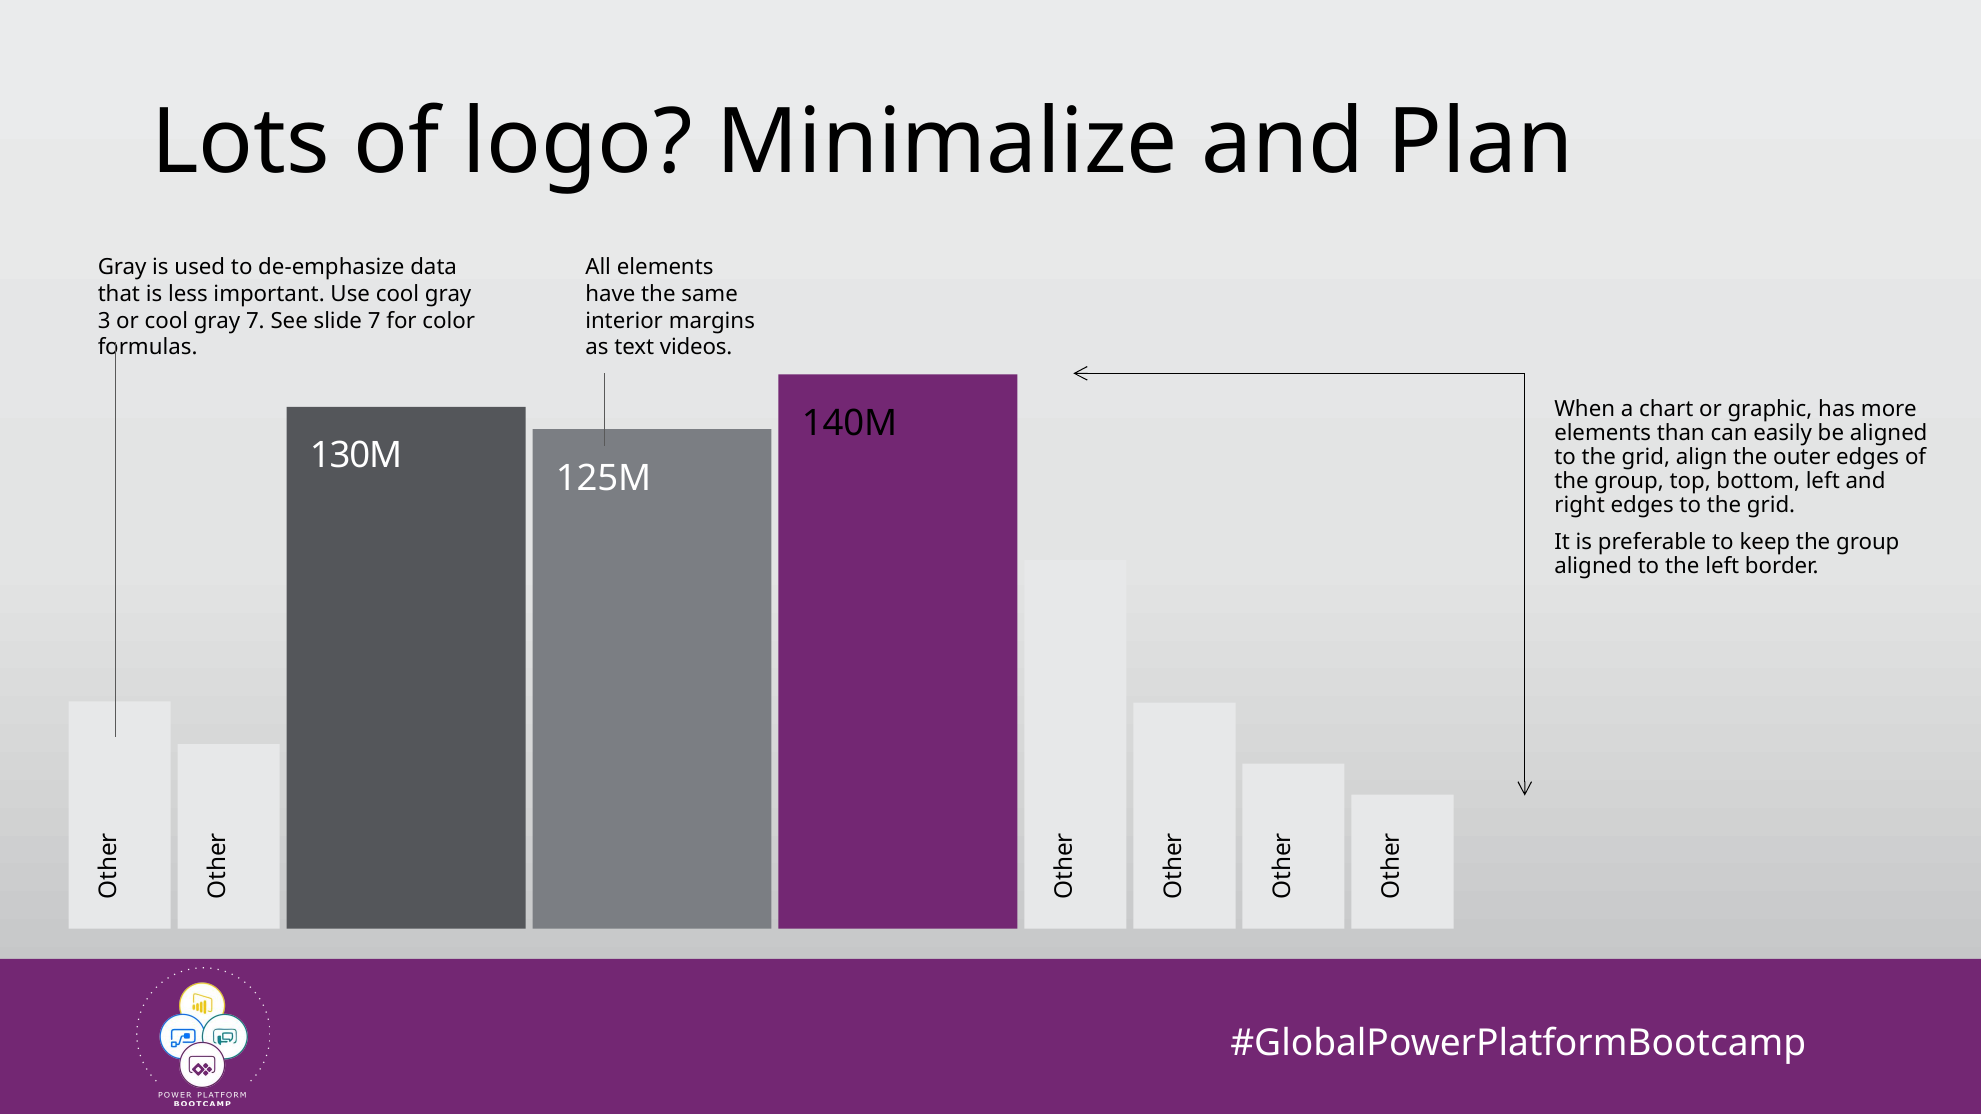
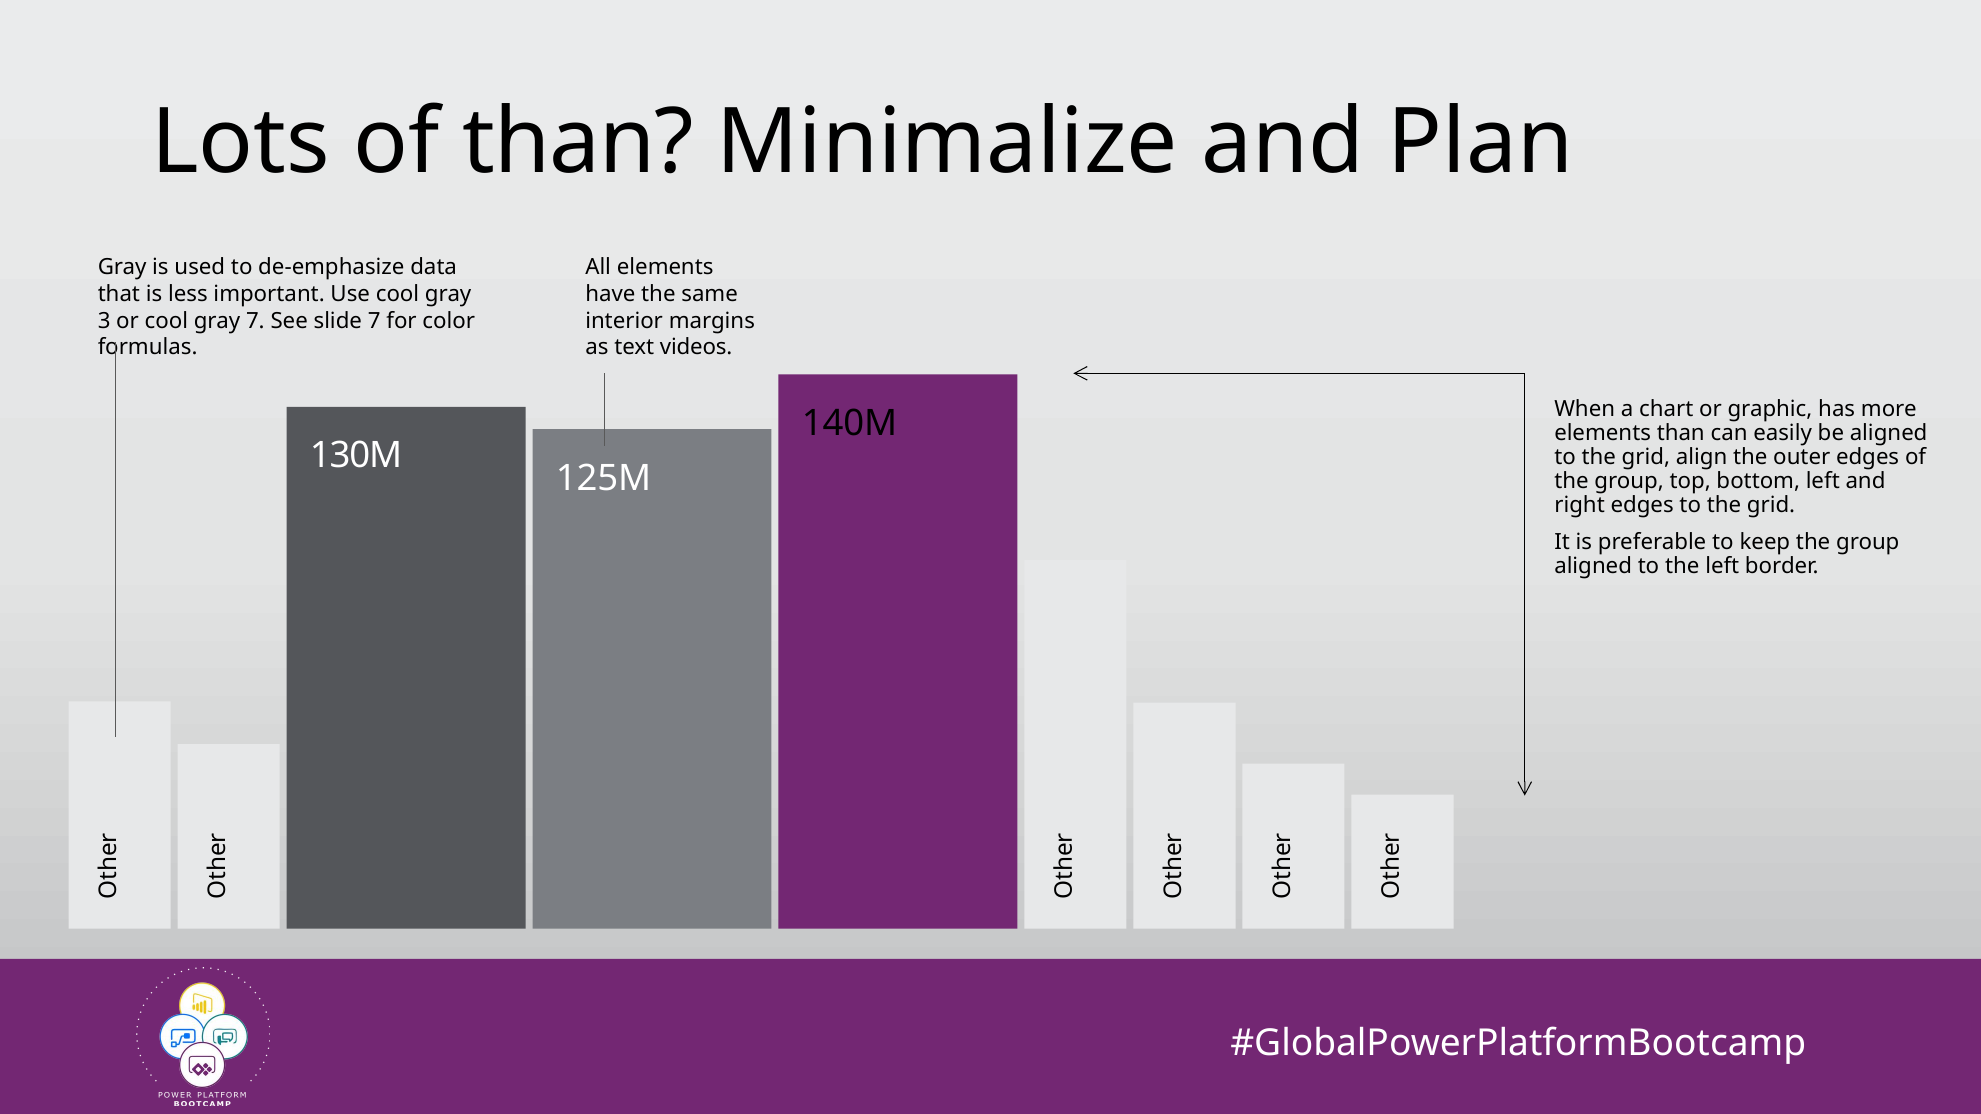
of logo: logo -> than (578, 142)
